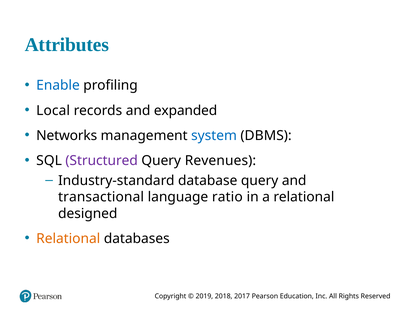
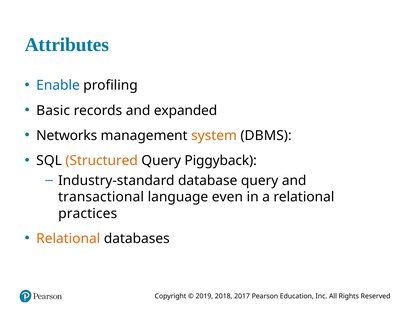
Local: Local -> Basic (53, 110)
system colour: blue -> orange (214, 136)
Structured colour: purple -> orange (102, 161)
Revenues: Revenues -> Piggyback (221, 161)
ratio: ratio -> even (227, 197)
designed: designed -> practices (88, 213)
